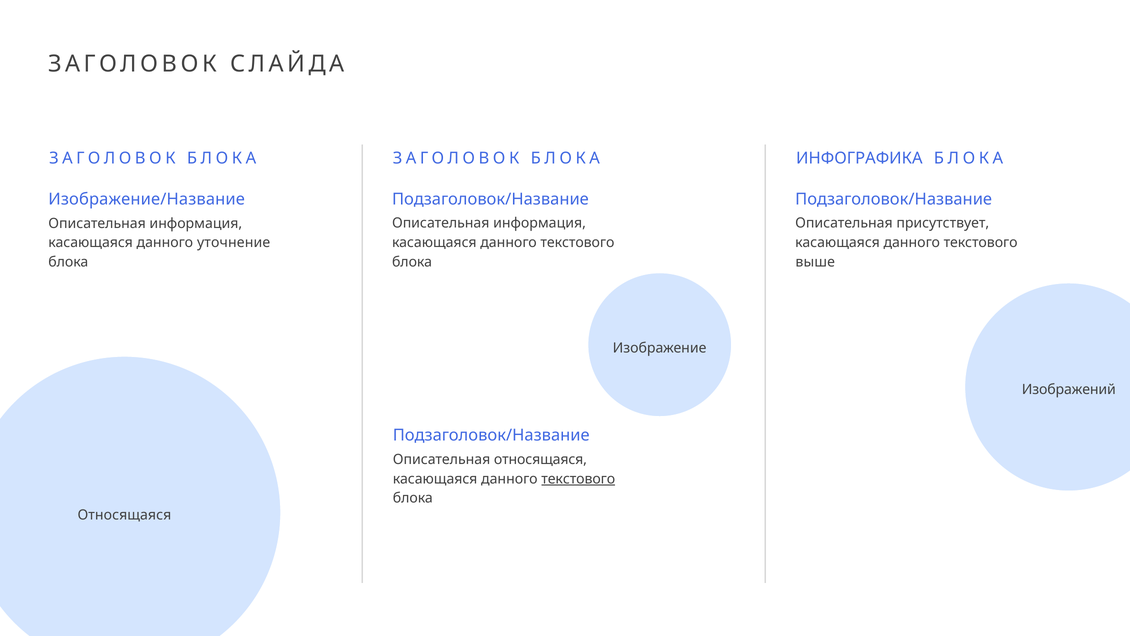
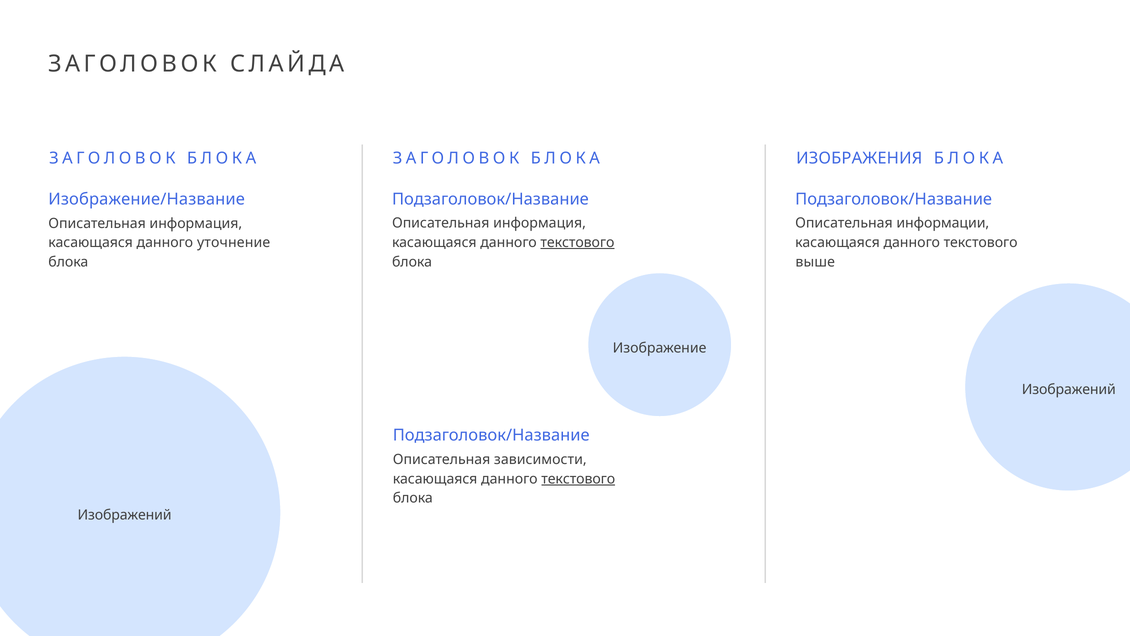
ИНФОГРАФИКА: ИНФОГРАФИКА -> ИЗОБРАЖЕНИЯ (859, 158)
присутствует: присутствует -> информации (943, 223)
текстового underline: none -> present (577, 242)
Описательная относящаяся: относящаяся -> зависимости (540, 459)
Относящаяся: Относящаяся -> Изображений (125, 515)
